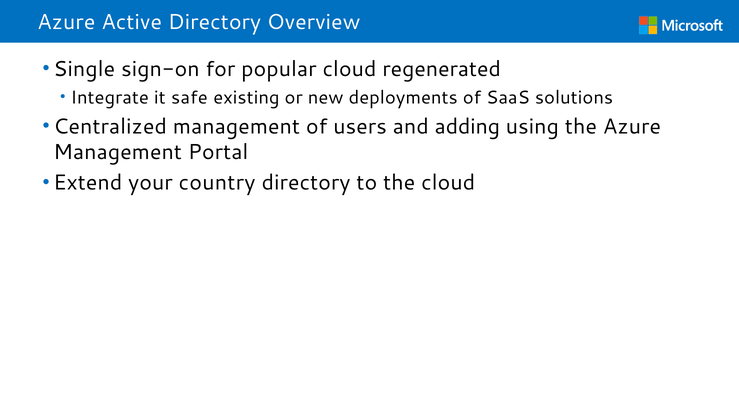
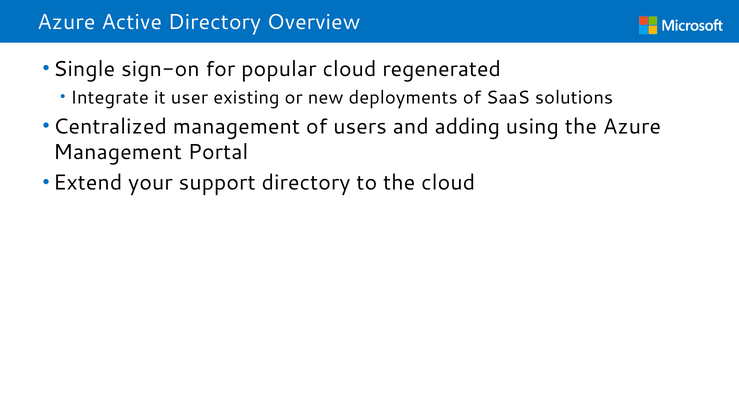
safe: safe -> user (189, 97)
country: country -> support (217, 183)
